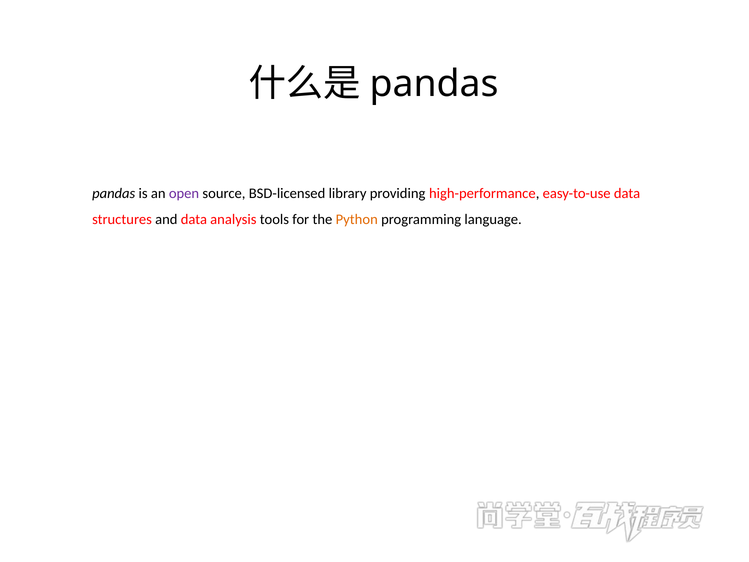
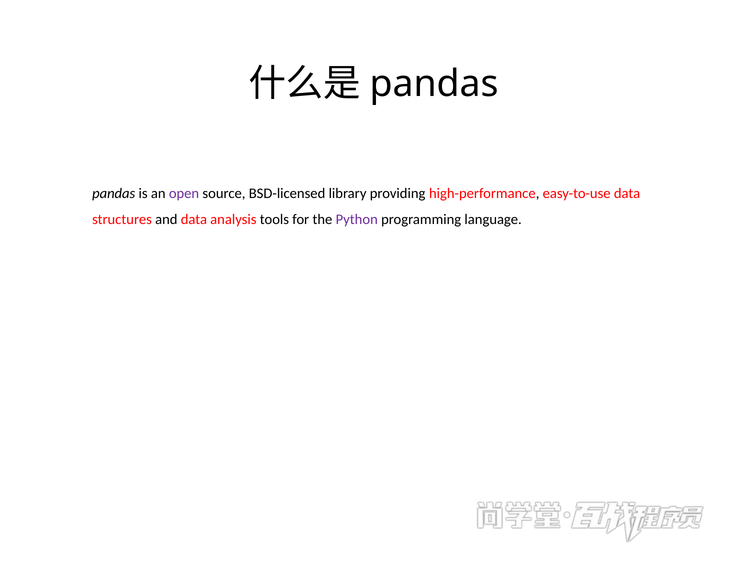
Python colour: orange -> purple (357, 219)
